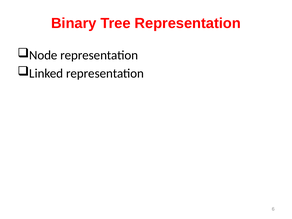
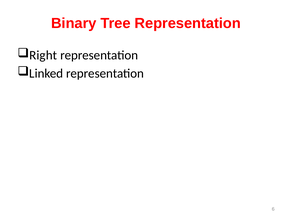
Node: Node -> Right (43, 55)
